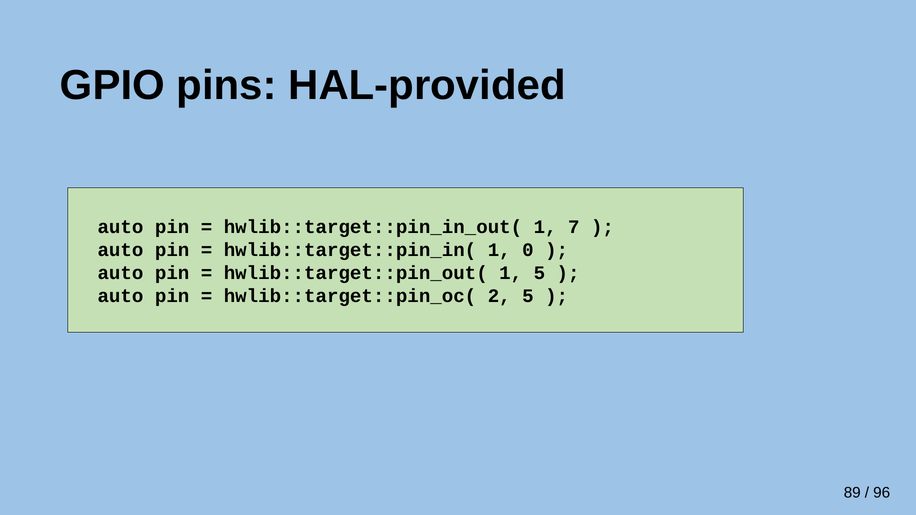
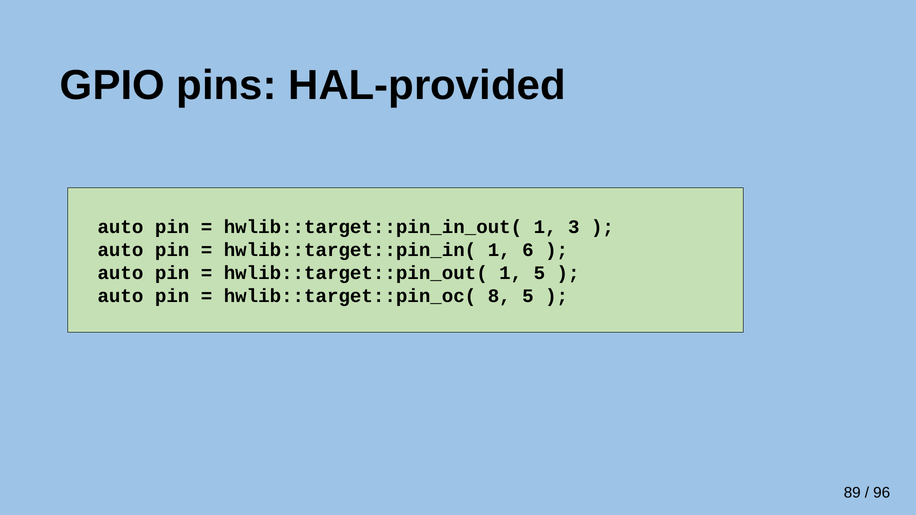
7: 7 -> 3 (574, 227)
0: 0 -> 6 (528, 250)
2: 2 -> 8 (499, 296)
